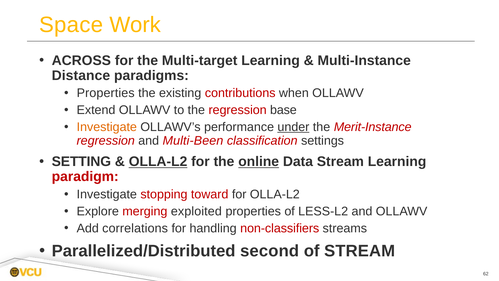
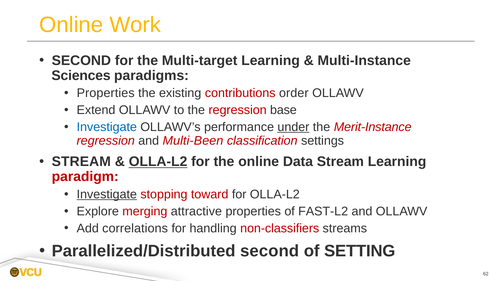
Space: Space -> Online (71, 25)
ACROSS: ACROSS -> SECOND (81, 60)
Distance: Distance -> Sciences (81, 75)
when: when -> order (294, 93)
Investigate colour: orange -> blue (107, 127)
SETTING: SETTING -> STREAM (81, 162)
online underline: present -> none (259, 162)
Investigate underline: none -> present (107, 194)
exploited: exploited -> attractive (196, 211)
LESS-L2: LESS-L2 -> FAST-L2 (323, 211)
of STREAM: STREAM -> SETTING (360, 251)
